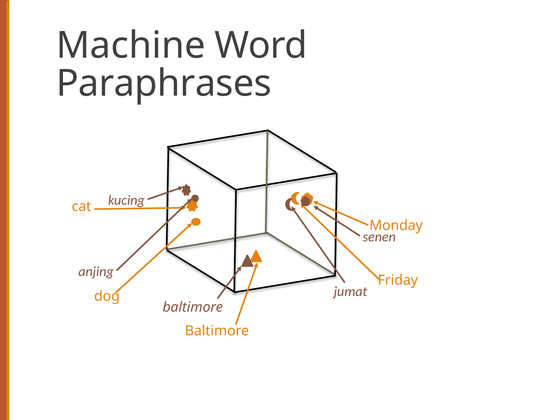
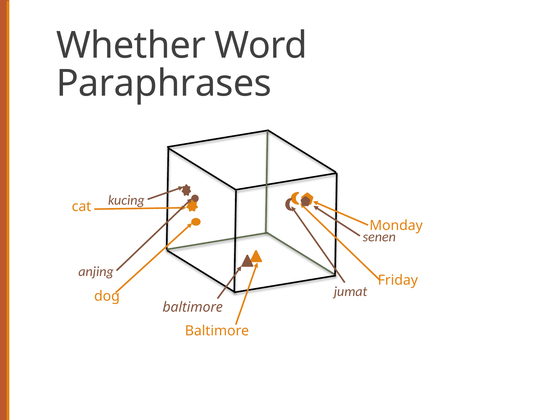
Machine: Machine -> Whether (131, 46)
